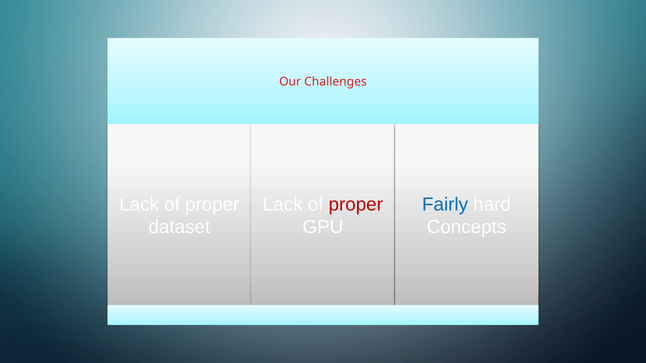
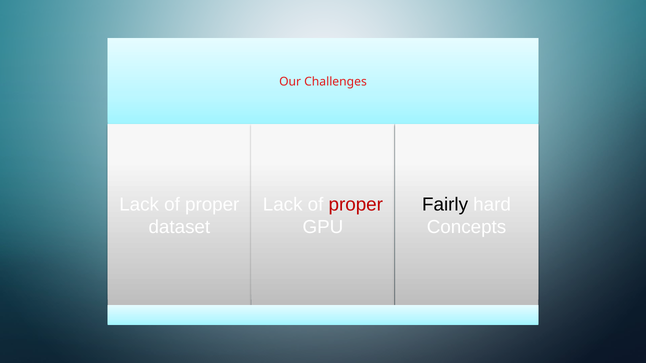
Fairly colour: blue -> black (445, 205)
